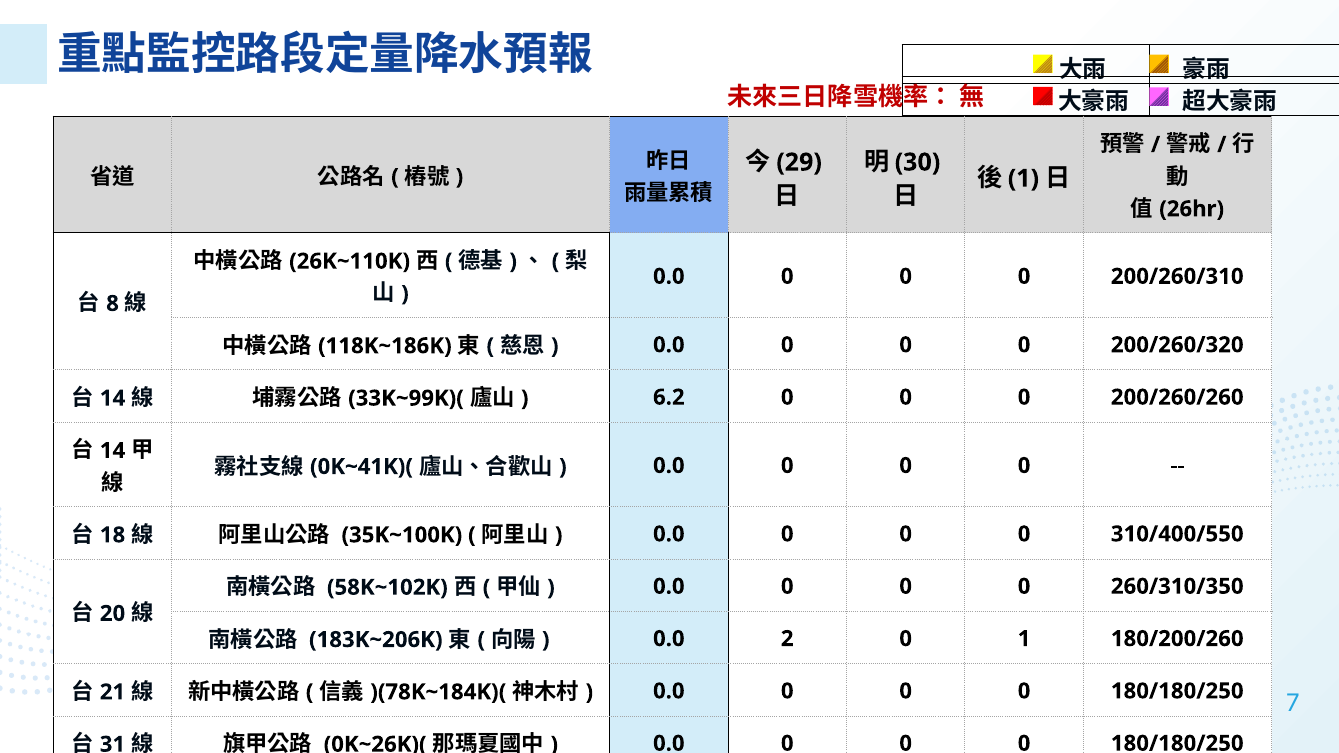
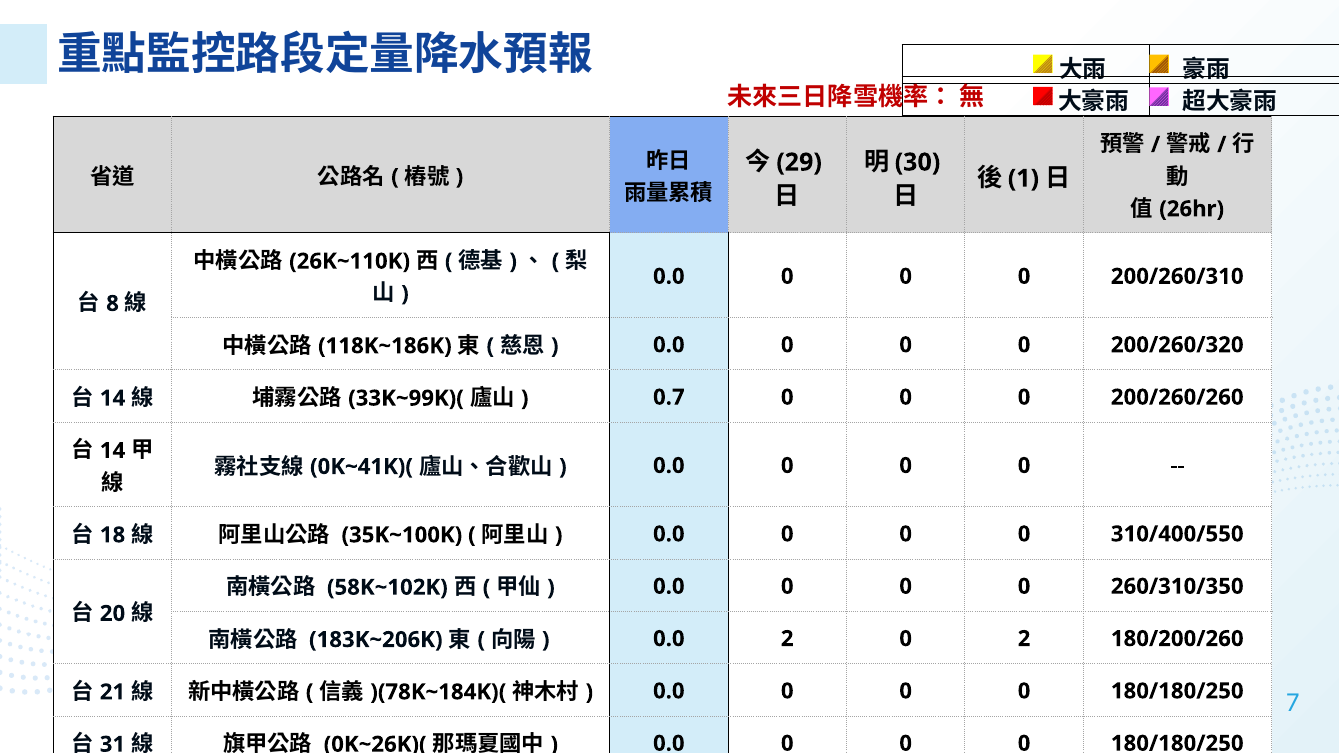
6.2: 6.2 -> 0.7 (669, 397)
0 1: 1 -> 2 (1024, 639)
